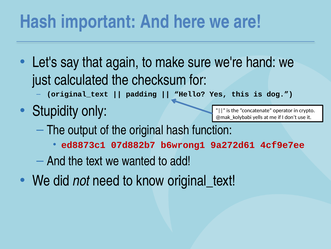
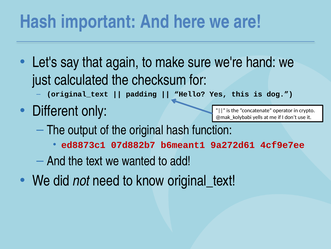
Stupidity: Stupidity -> Different (55, 111)
b6wrong1: b6wrong1 -> b6meant1 (183, 145)
